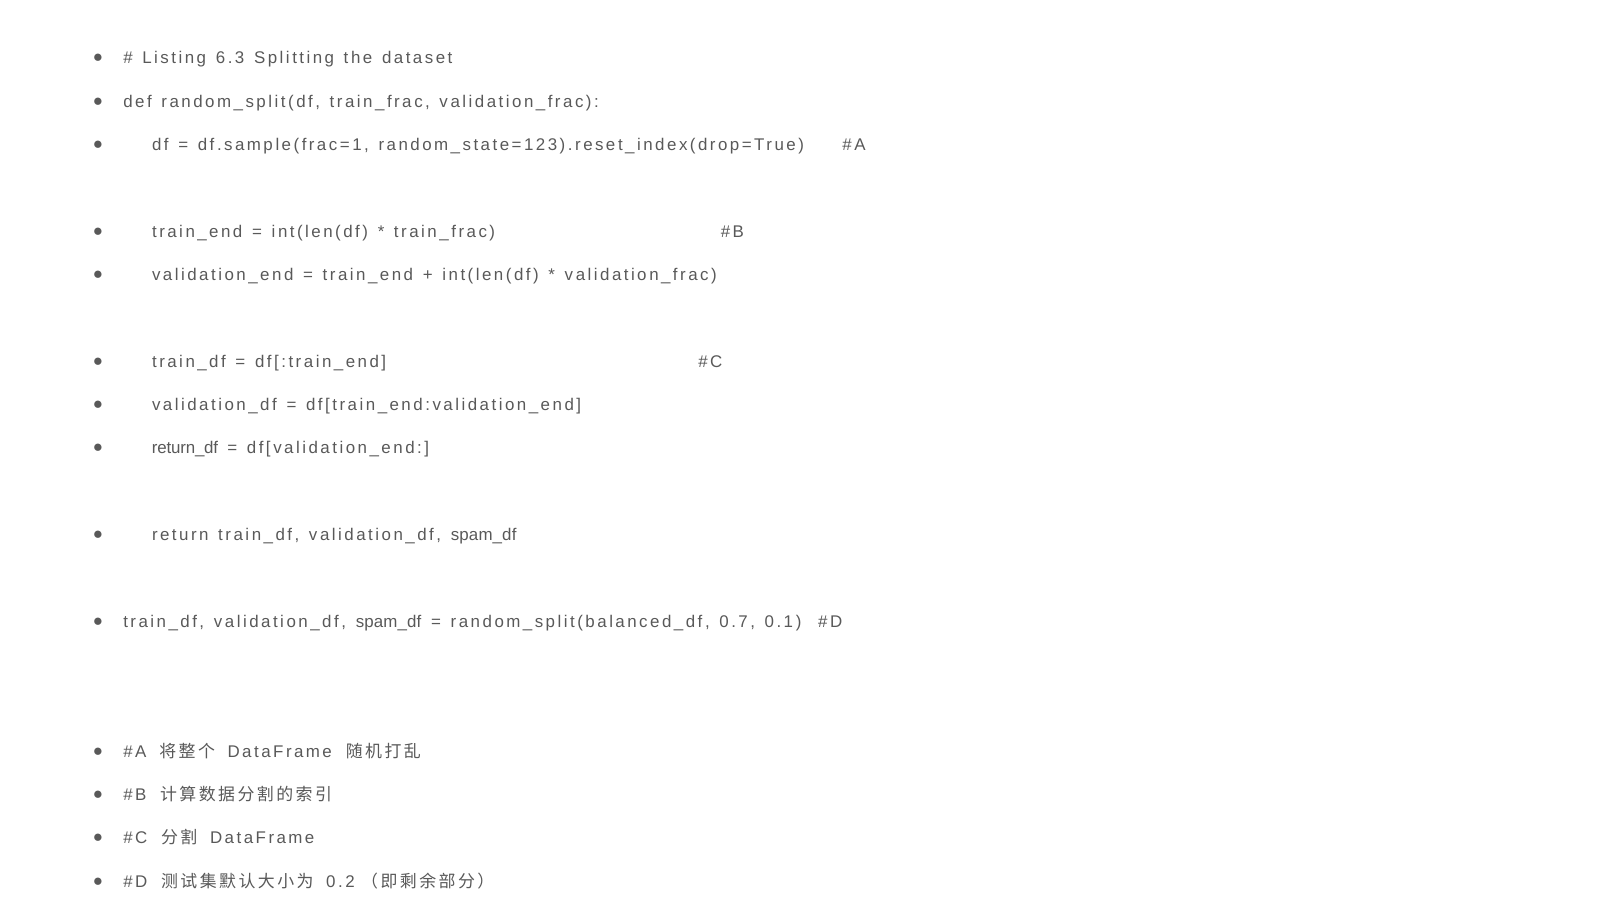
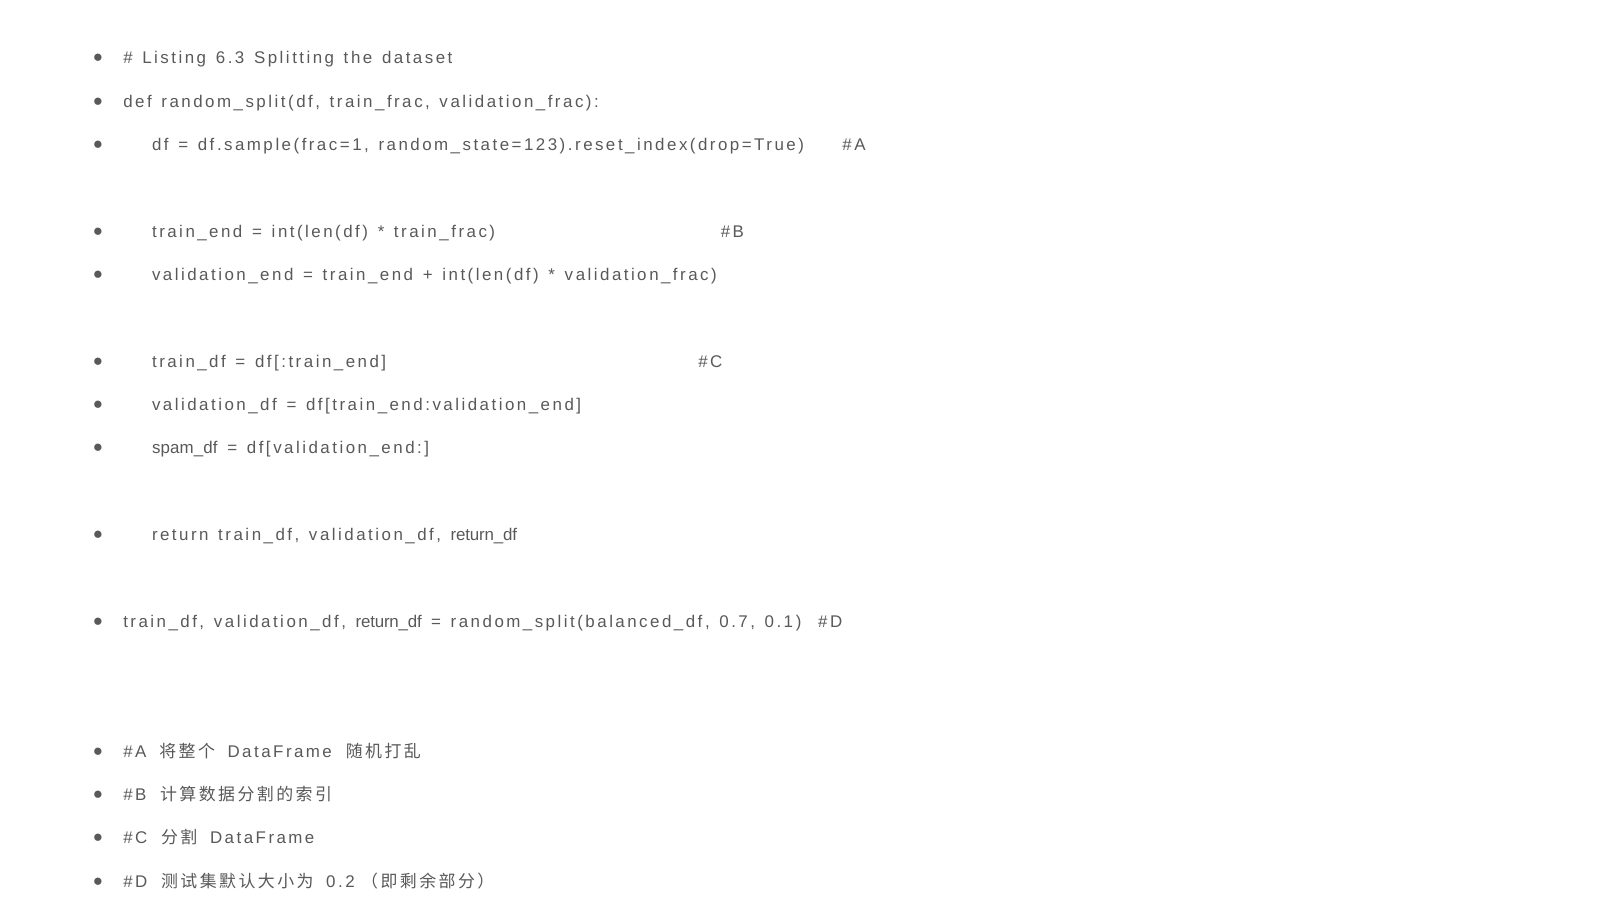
return_df: return_df -> spam_df (185, 448)
return train_df validation_df spam_df: spam_df -> return_df (484, 535)
spam_df: spam_df -> return_df (389, 621)
